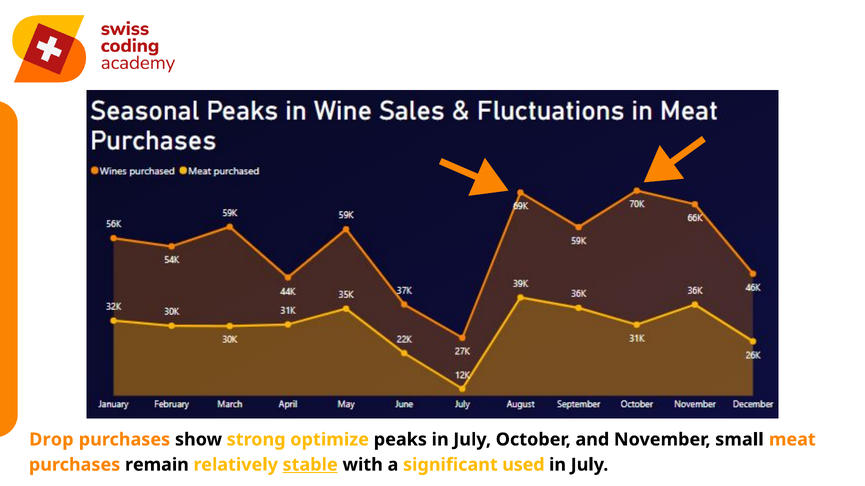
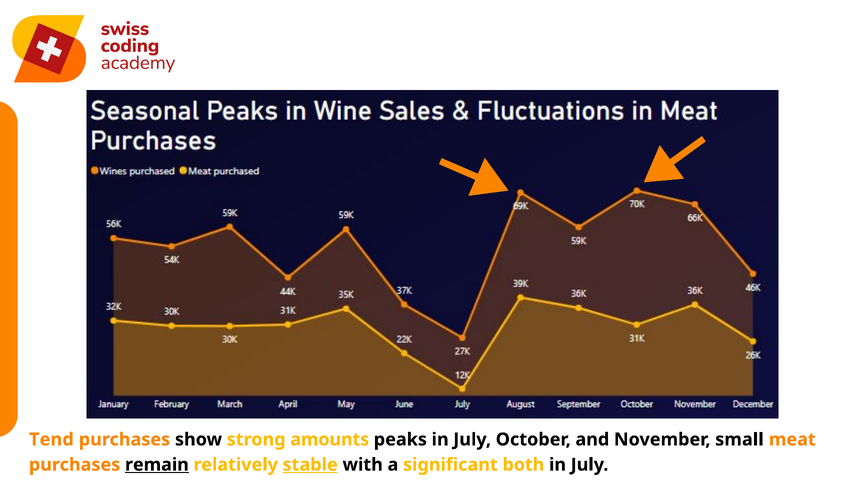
Drop: Drop -> Tend (51, 440)
optimize: optimize -> amounts (330, 440)
remain underline: none -> present (157, 465)
used: used -> both (523, 465)
